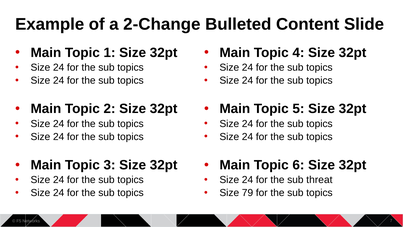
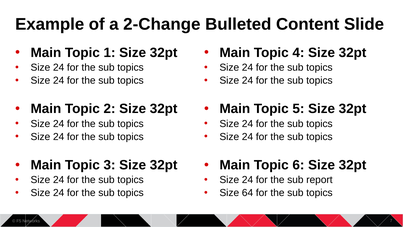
threat: threat -> report (319, 180)
79: 79 -> 64 (248, 193)
